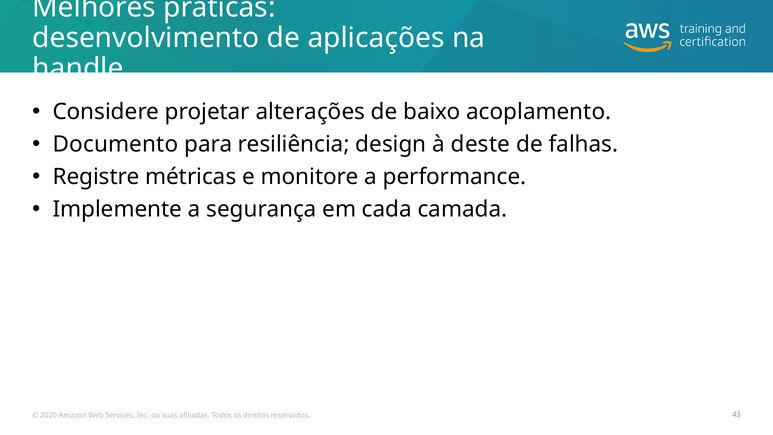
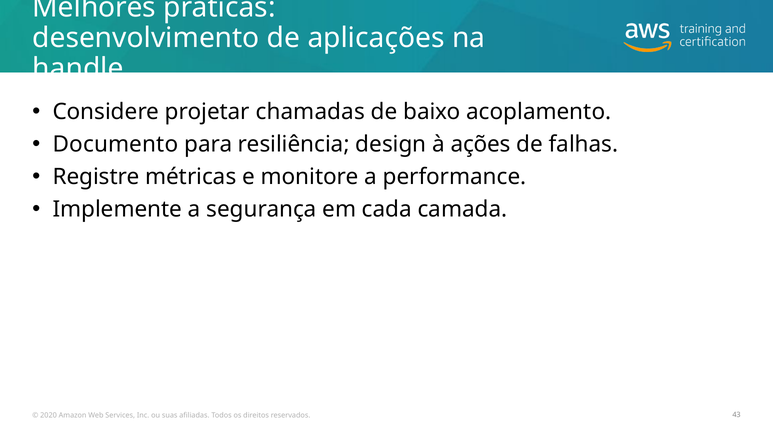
alterações: alterações -> chamadas (310, 112)
deste: deste -> ações (481, 144)
